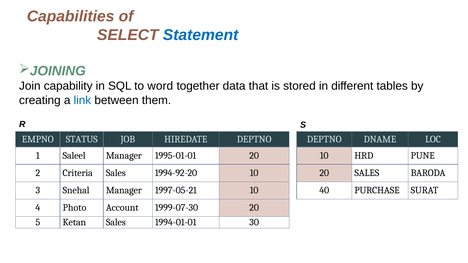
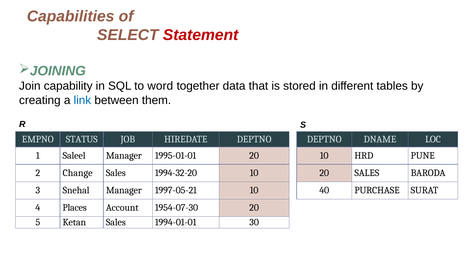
Statement colour: blue -> red (201, 35)
Criteria: Criteria -> Change (78, 173)
1994-92-20: 1994-92-20 -> 1994-32-20 (176, 173)
Photo: Photo -> Places (75, 208)
1999-07-30: 1999-07-30 -> 1954-07-30 (177, 208)
